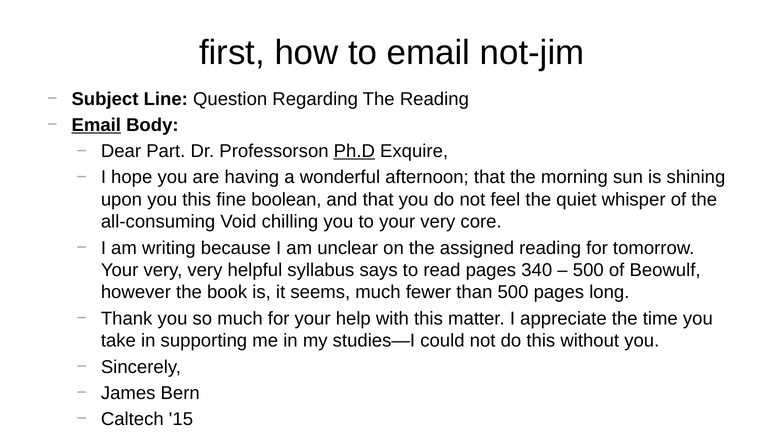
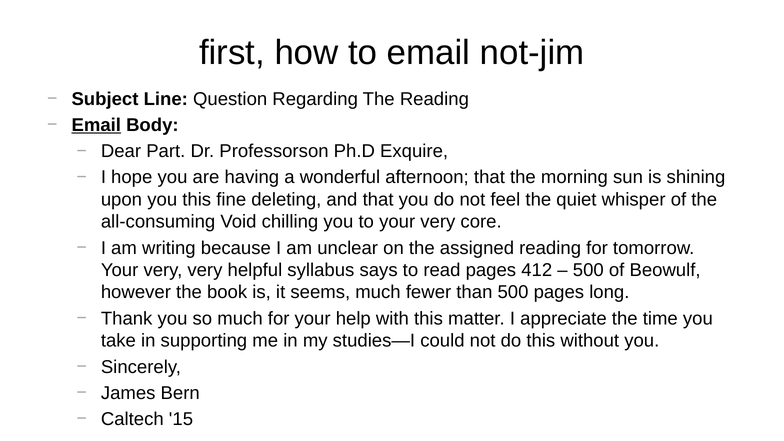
Ph.D underline: present -> none (354, 151)
boolean: boolean -> deleting (286, 200)
340: 340 -> 412 (537, 270)
